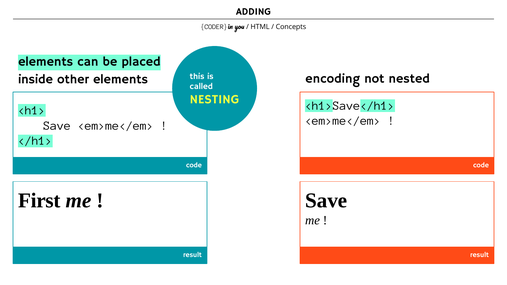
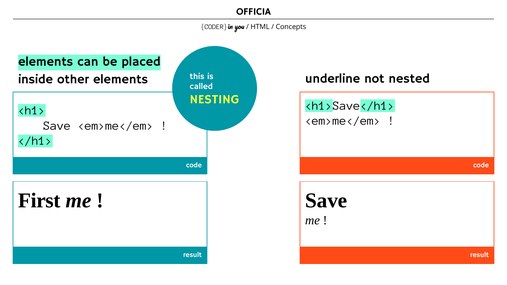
ADDING: ADDING -> OFFICIA (253, 12)
encoding: encoding -> underline (333, 79)
